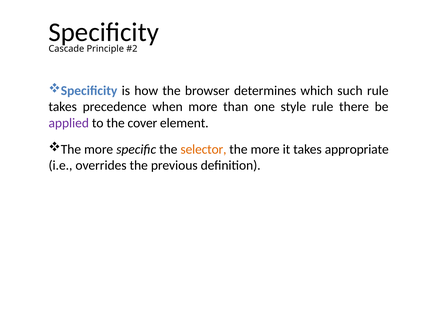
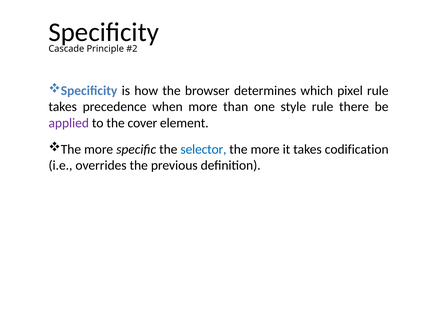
such: such -> pixel (350, 91)
selector colour: orange -> blue (203, 149)
appropriate: appropriate -> codification (357, 149)
